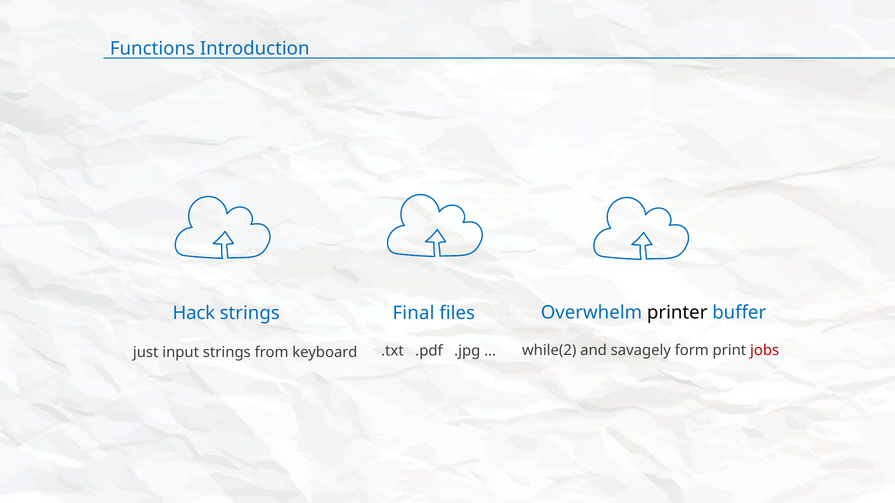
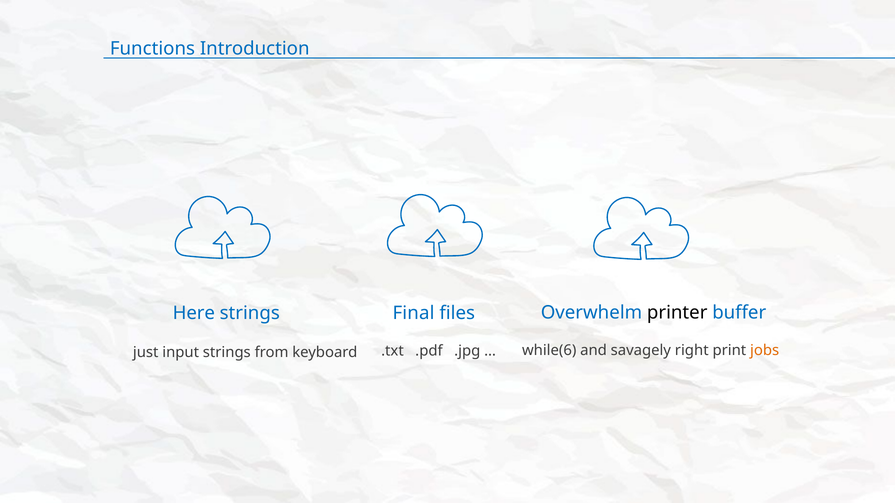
Hack: Hack -> Here (194, 313)
while(2: while(2 -> while(6 (549, 350)
form: form -> right (692, 350)
jobs colour: red -> orange (765, 350)
